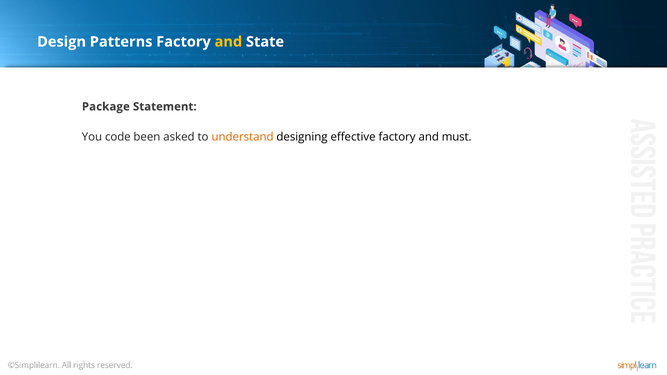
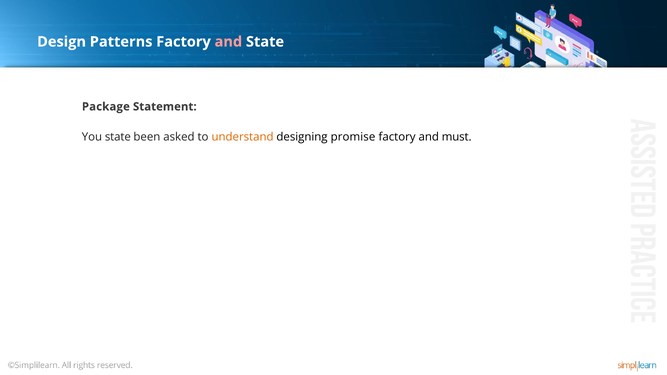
and colour: yellow -> pink (228, 42)
You code: code -> state (118, 137)
effective: effective -> promise (353, 137)
